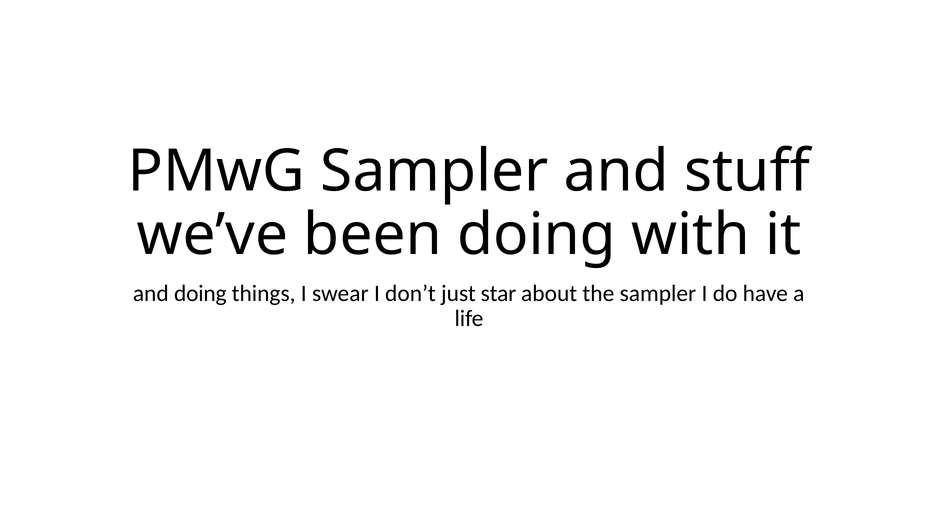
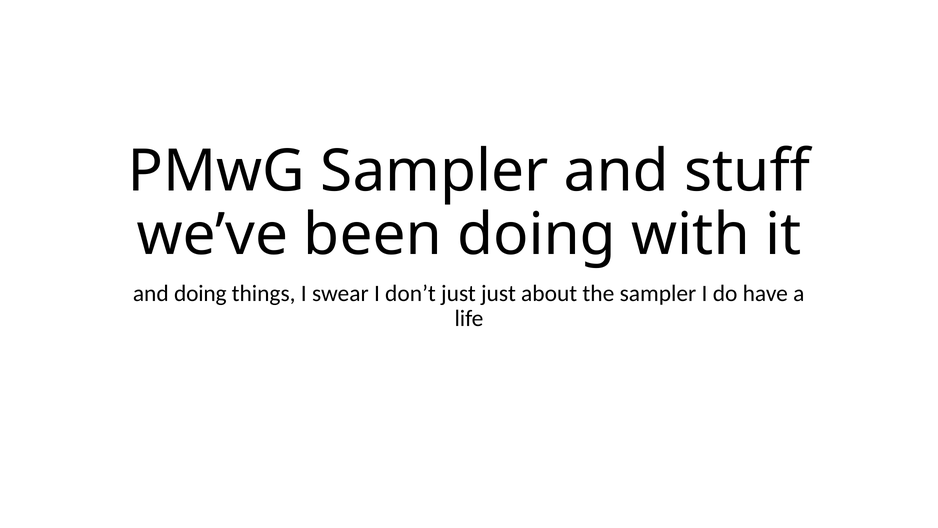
just star: star -> just (498, 293)
